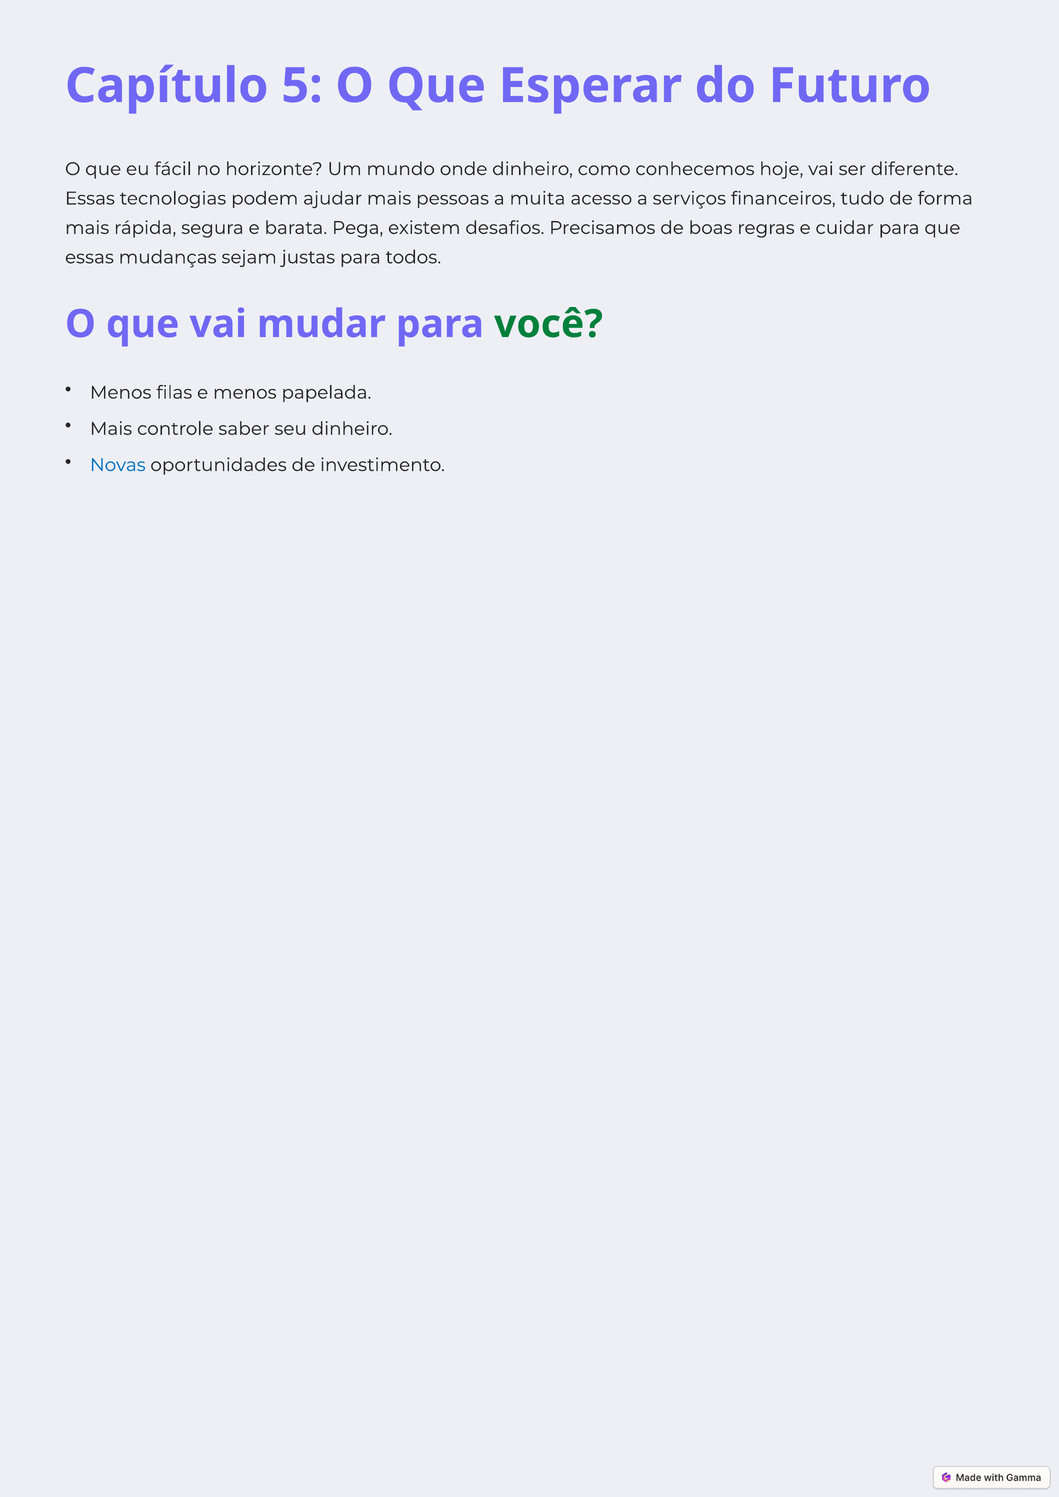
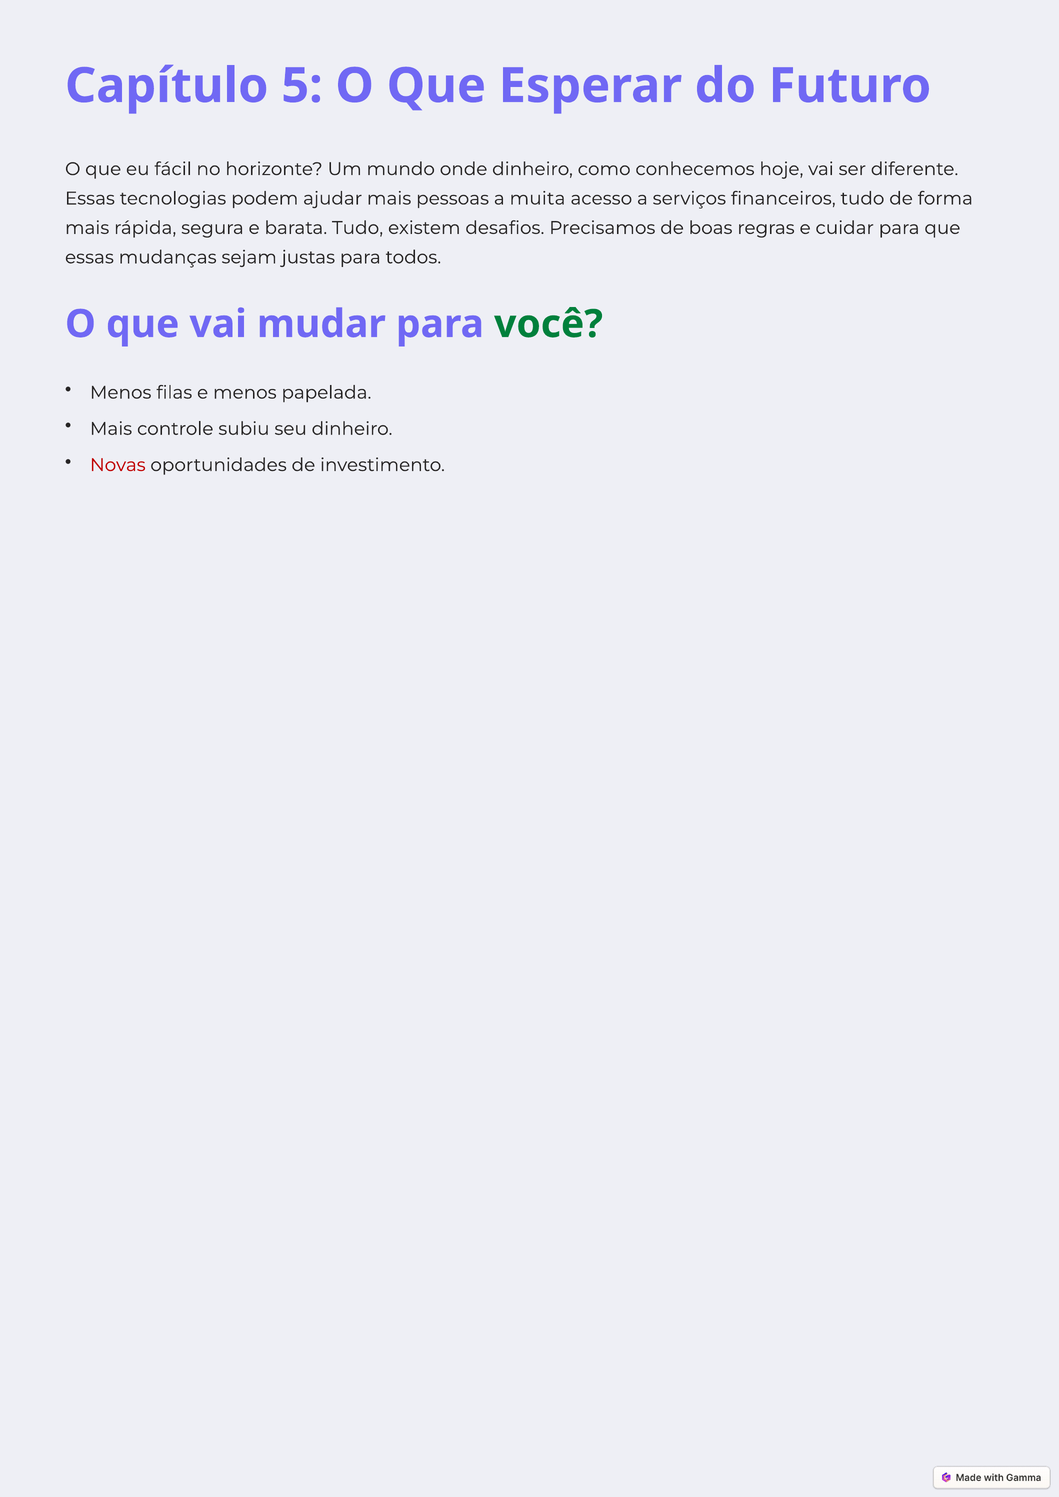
barata Pega: Pega -> Tudo (358, 228)
saber: saber -> subiu (244, 429)
Novas colour: blue -> red (118, 465)
